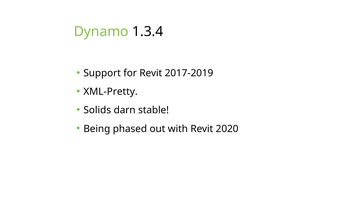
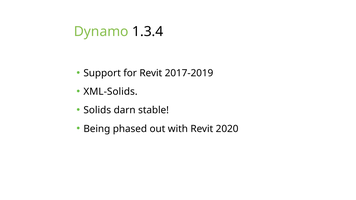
XML-Pretty: XML-Pretty -> XML-Solids (111, 92)
